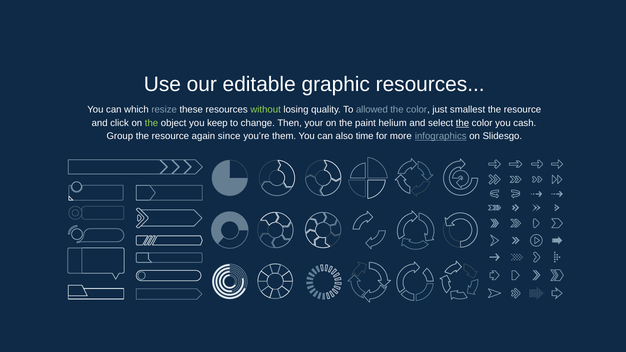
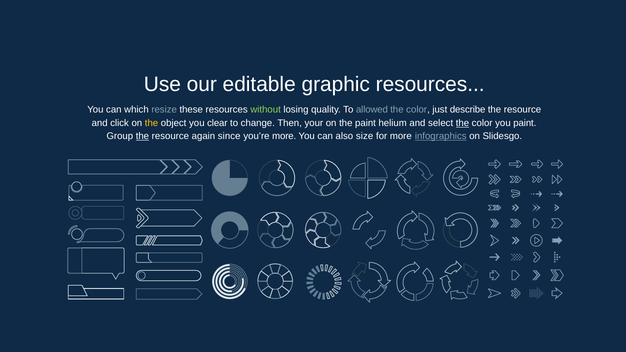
smallest: smallest -> describe (468, 110)
the colour: light green -> yellow (152, 123)
keep: keep -> clear (217, 123)
you cash: cash -> paint (525, 123)
the underline: none -> present (142, 136)
you’re them: them -> more (284, 136)
time: time -> size (365, 136)
